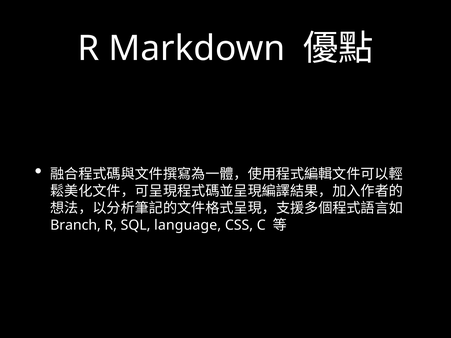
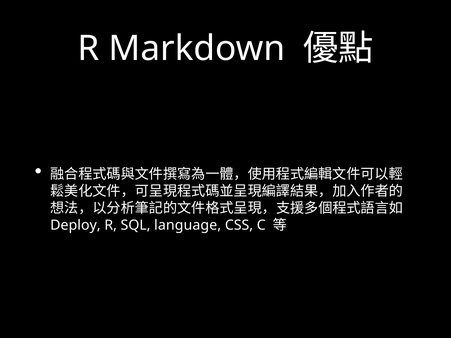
Branch: Branch -> Deploy (75, 225)
